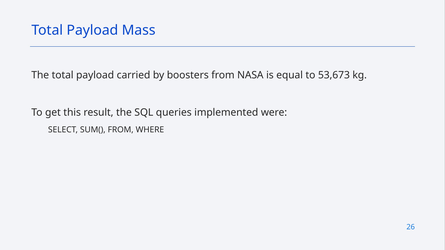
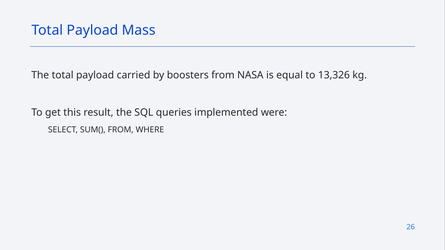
53,673: 53,673 -> 13,326 (334, 75)
